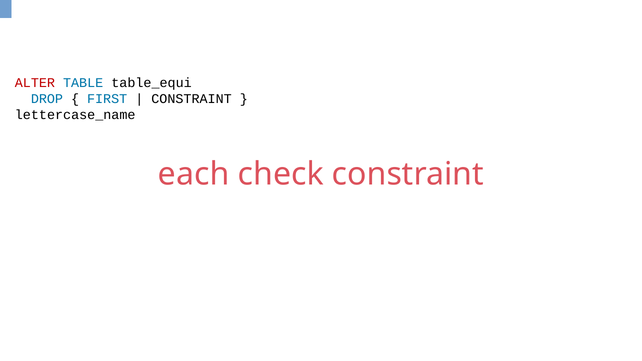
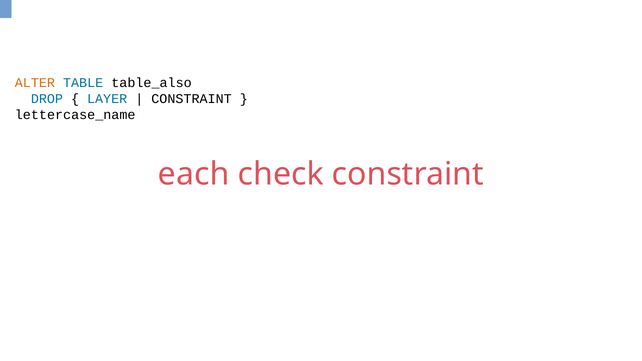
ALTER colour: red -> orange (35, 83)
table_equi: table_equi -> table_also (152, 83)
FIRST: FIRST -> LAYER (107, 99)
